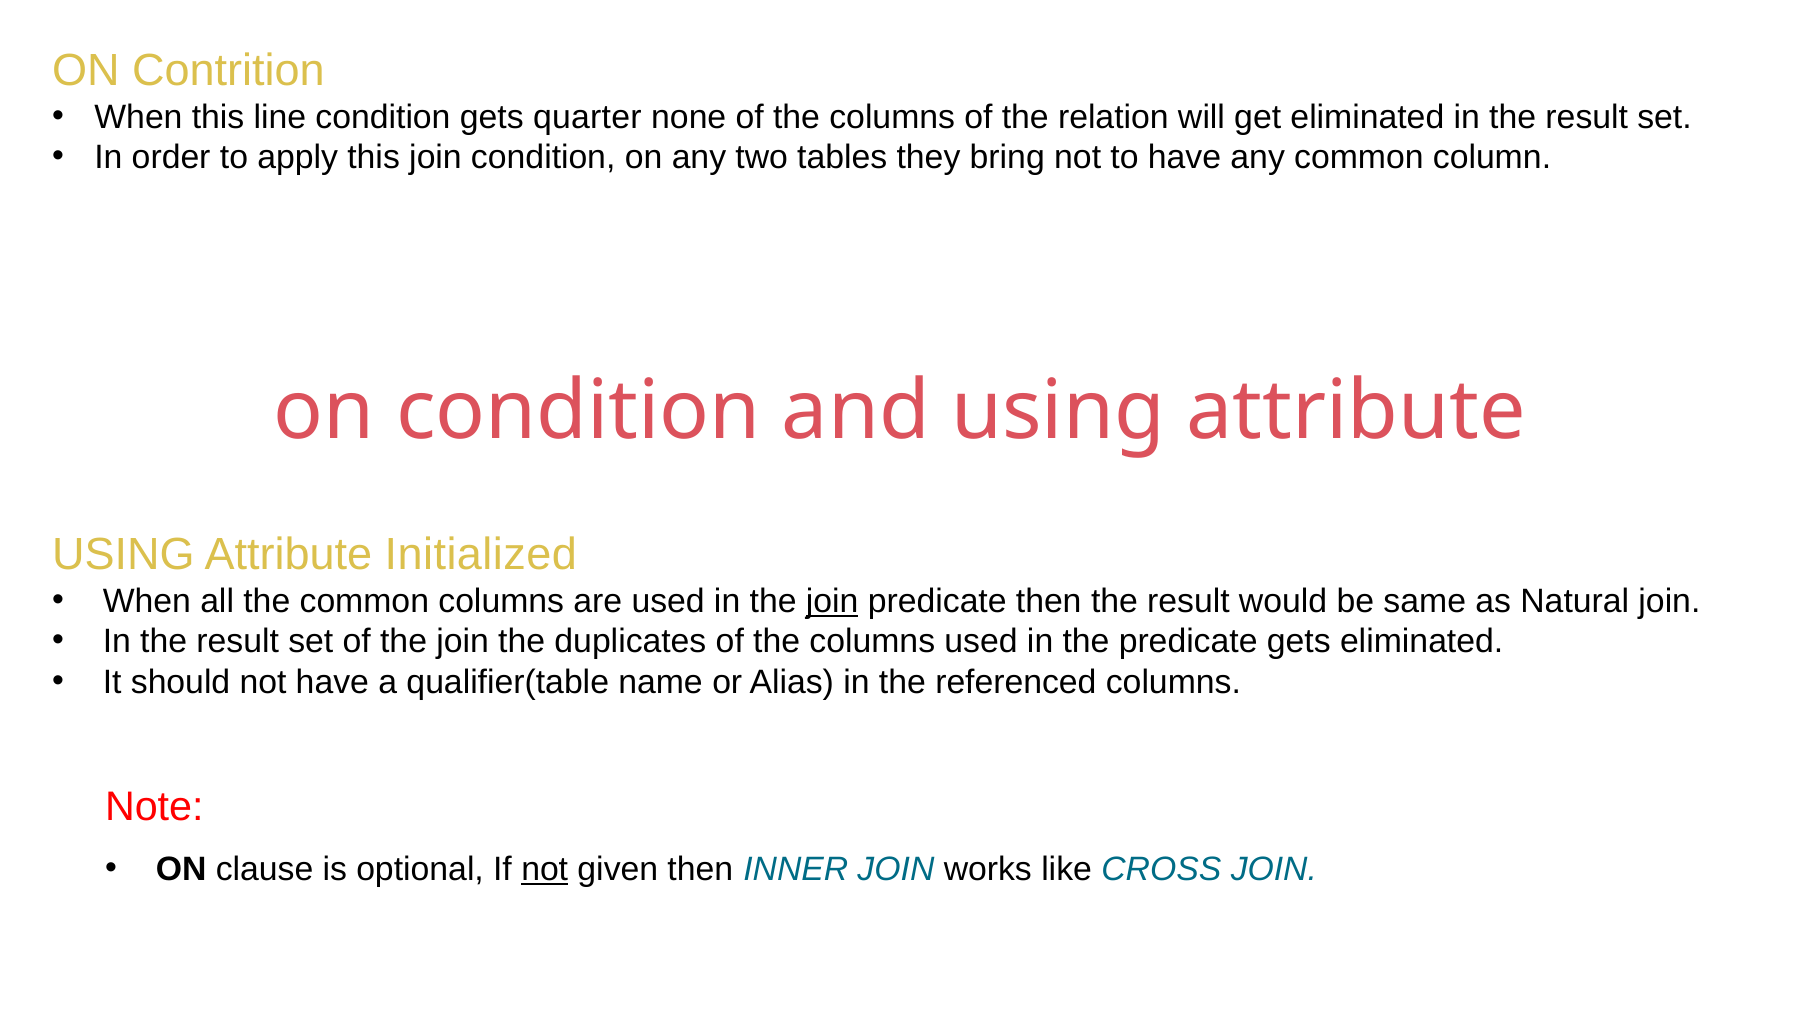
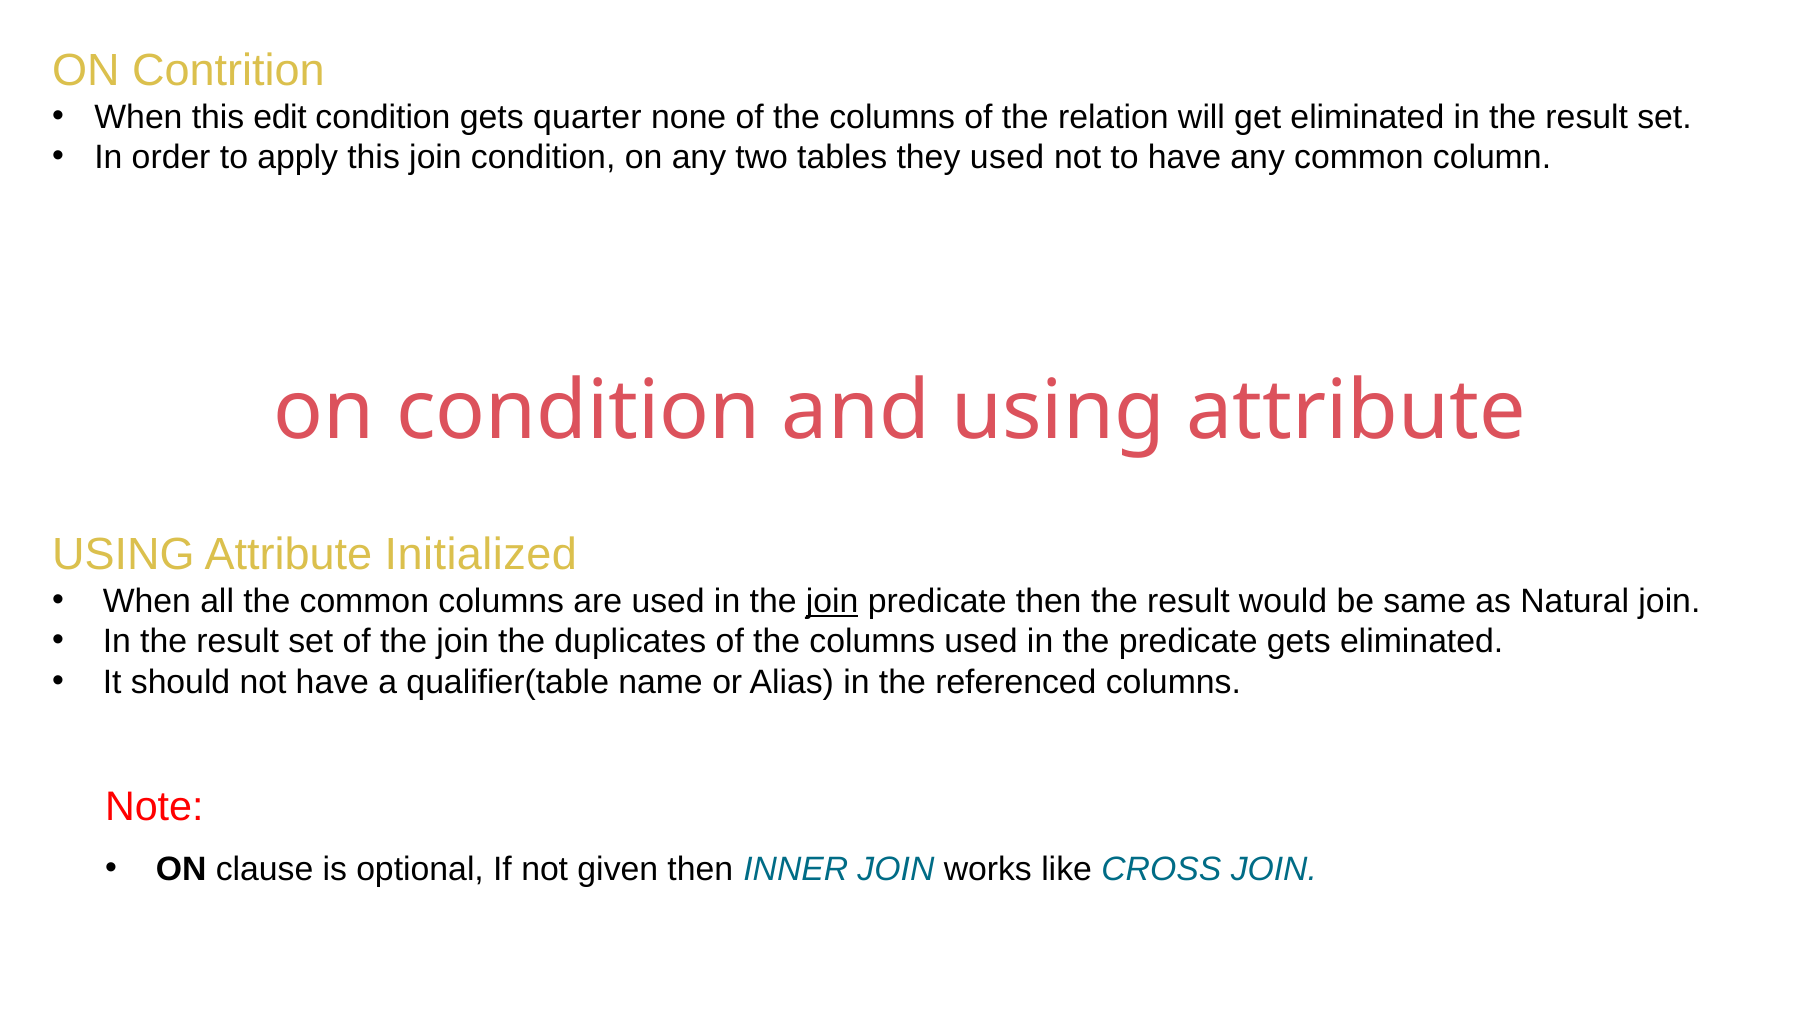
line: line -> edit (280, 117)
they bring: bring -> used (1007, 158)
not underline: present -> none (545, 869)
